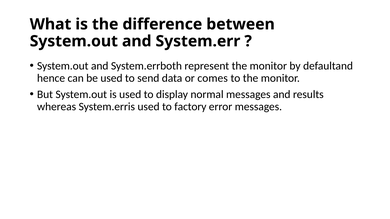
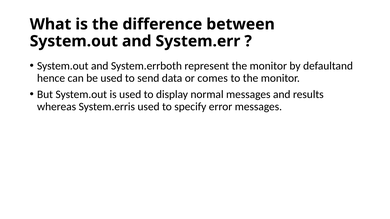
factory: factory -> specify (190, 107)
